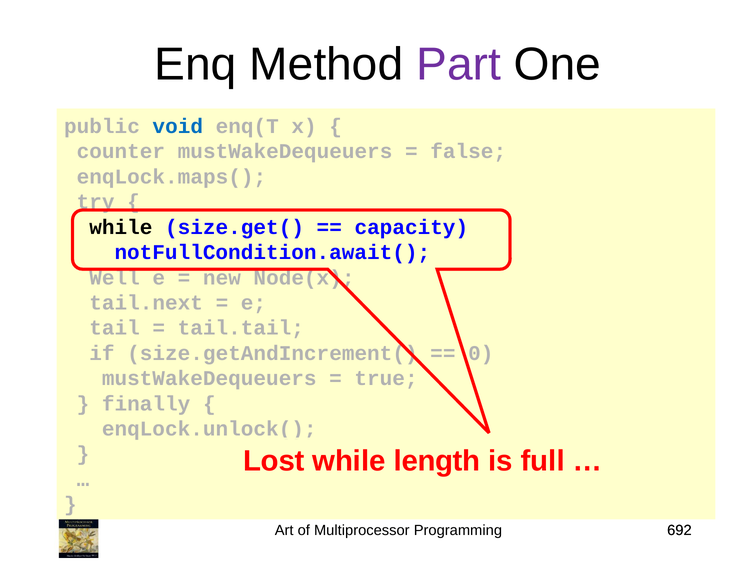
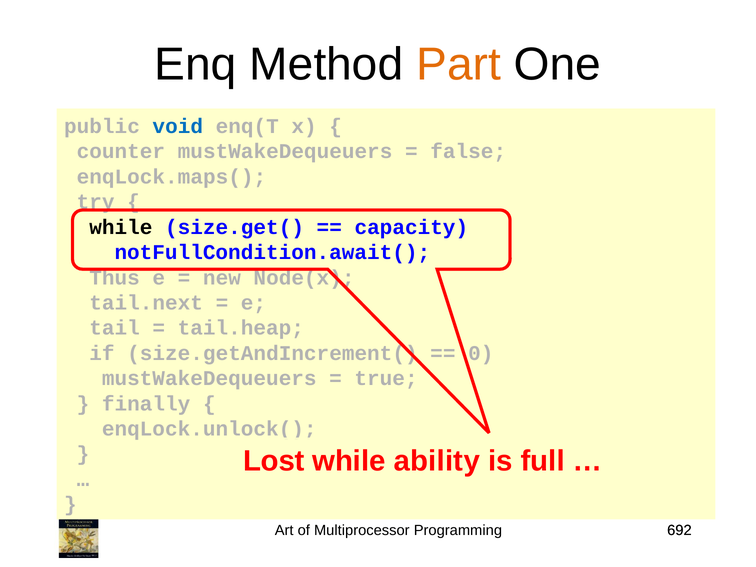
Part colour: purple -> orange (459, 65)
Well: Well -> Thus (115, 278)
tail.tail: tail.tail -> tail.heap (241, 328)
length: length -> ability (437, 461)
